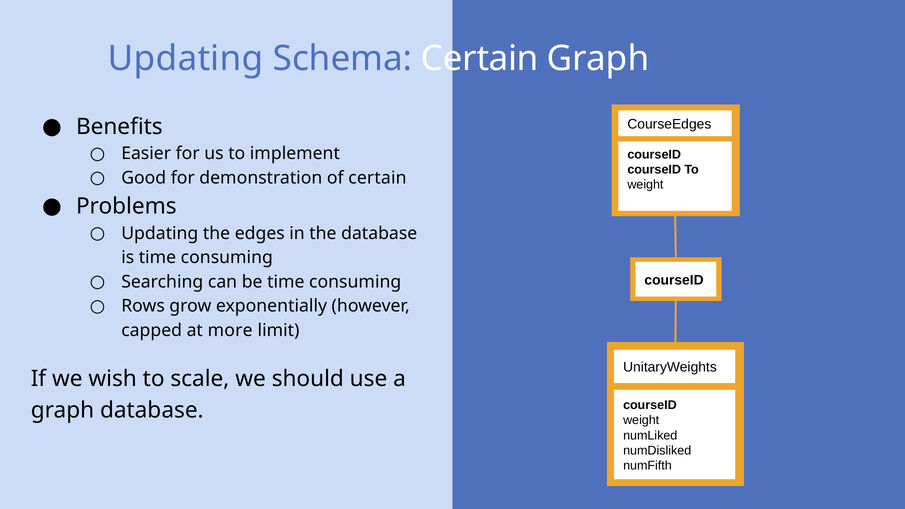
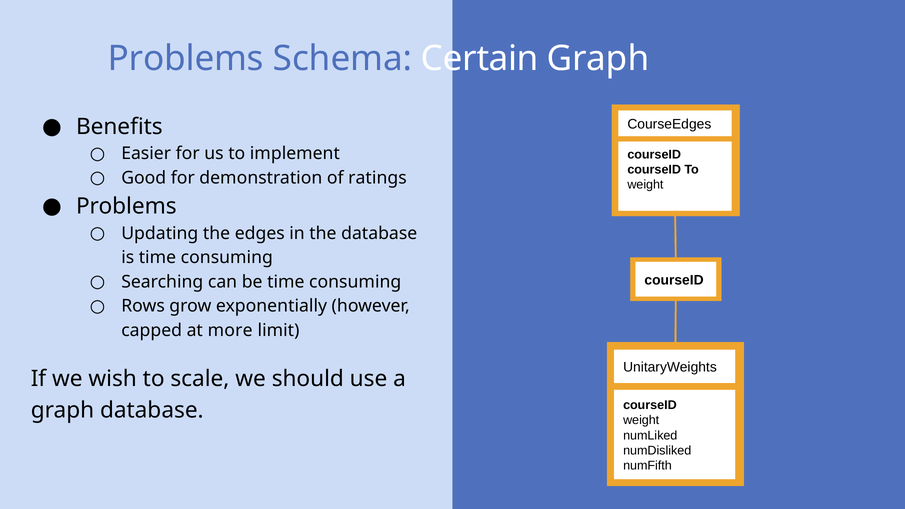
Updating: Updating -> Problems (186, 59)
of certain: certain -> ratings (377, 178)
